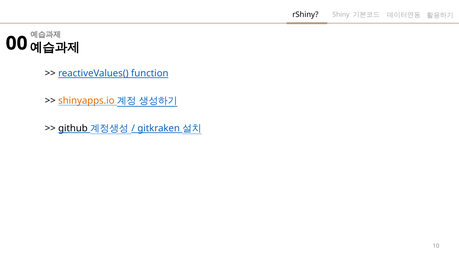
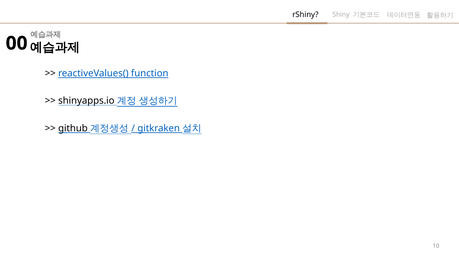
shinyapps.io colour: orange -> black (86, 101)
